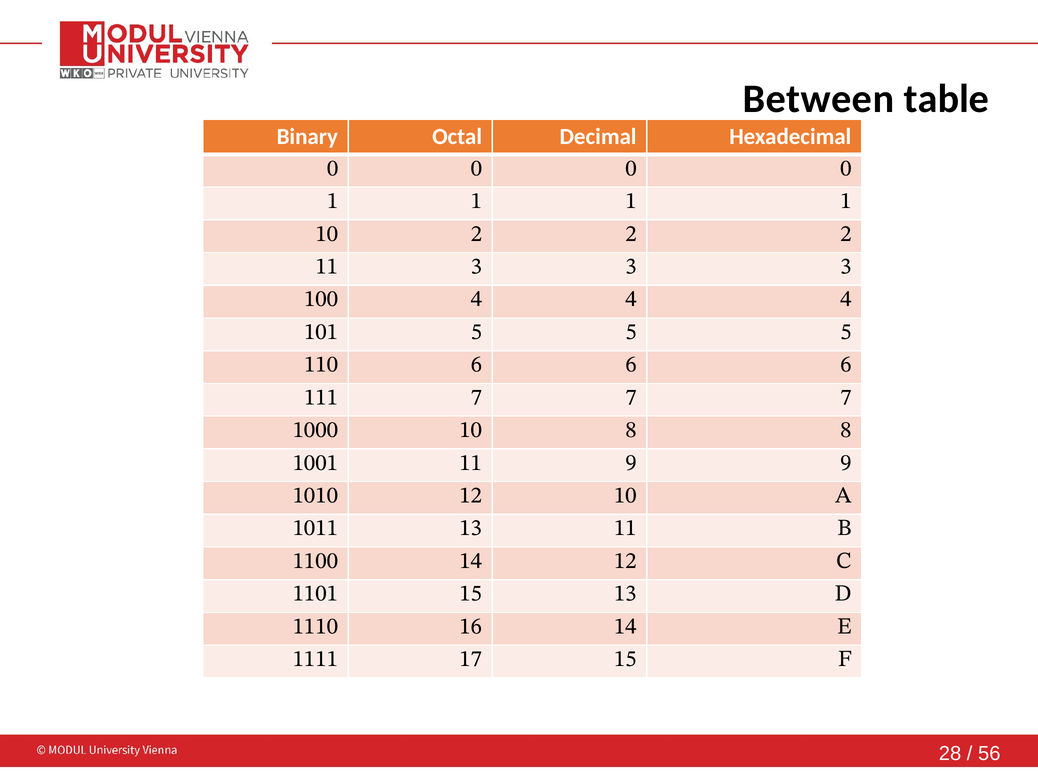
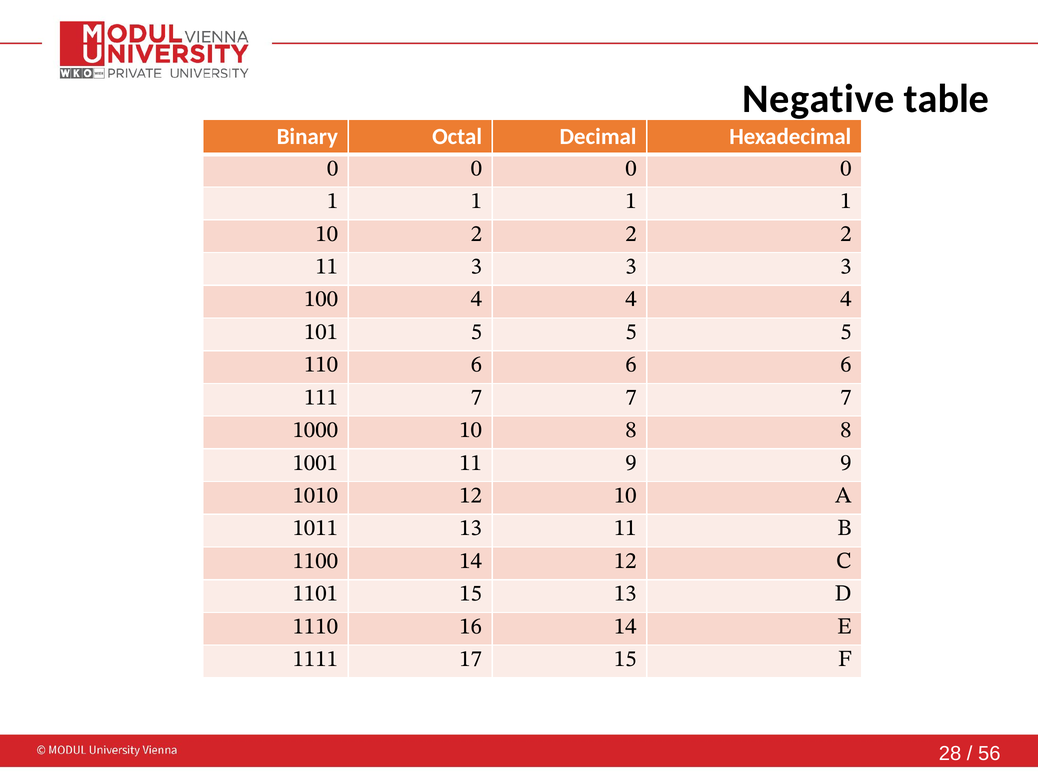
Between: Between -> Negative (818, 99)
